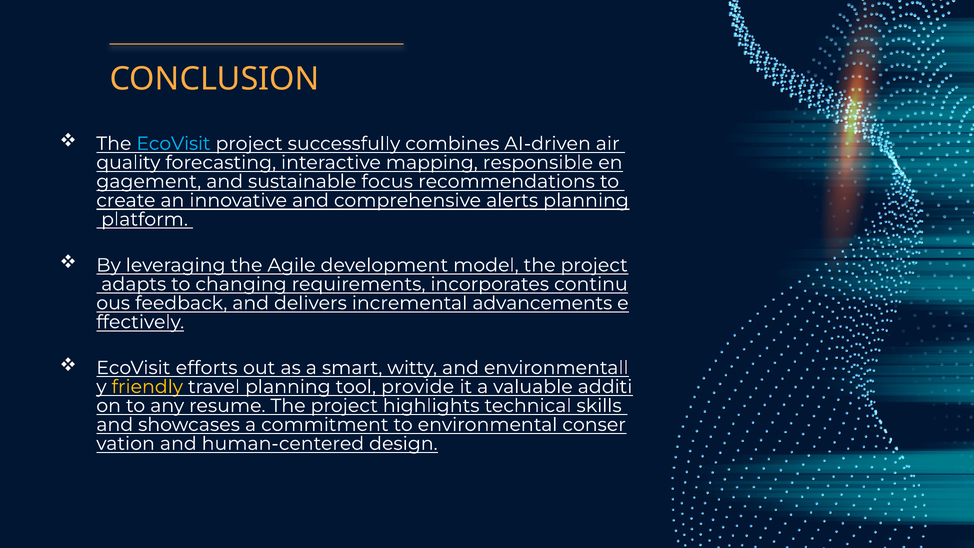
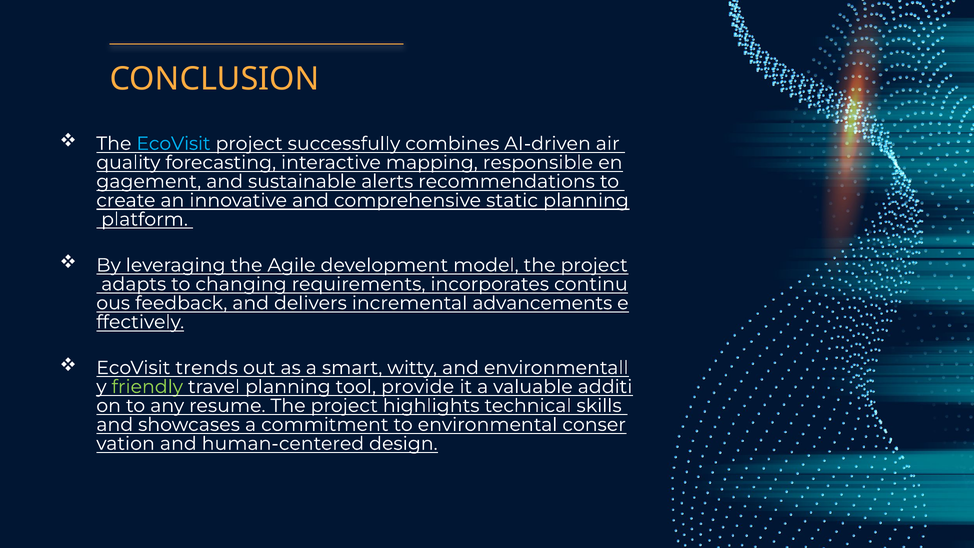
focus: focus -> alerts (387, 181)
alerts: alerts -> static (512, 200)
efforts: efforts -> trends (207, 368)
friendly colour: yellow -> light green (147, 387)
